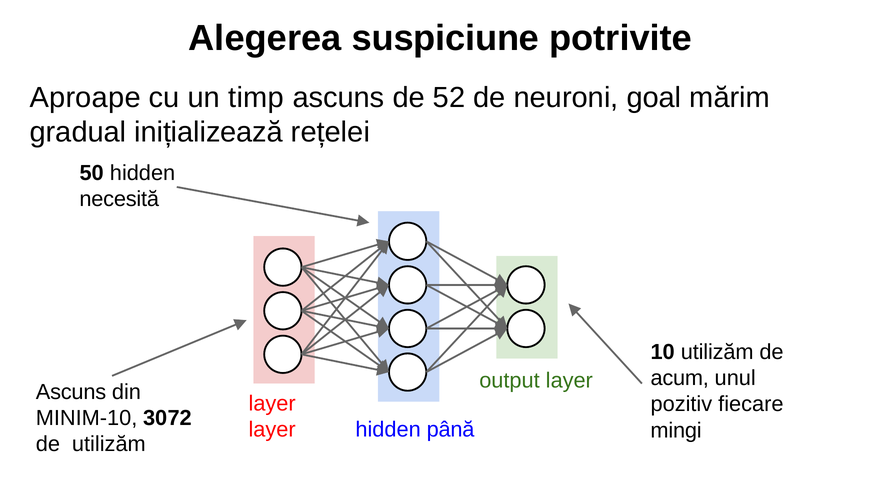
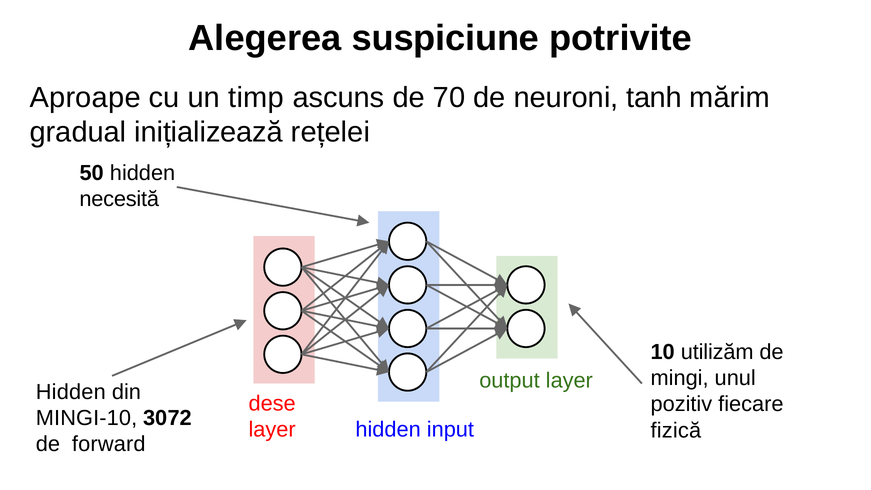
52: 52 -> 70 (449, 98)
goal: goal -> tanh (654, 98)
acum: acum -> mingi (680, 378)
Ascuns: Ascuns -> Hidden (71, 392)
layer: layer -> dese (272, 403)
MINIM-10: MINIM-10 -> MINGI-10 (87, 418)
până: până -> input (450, 429)
mingi: mingi -> fizică (676, 430)
de utilizăm: utilizăm -> forward (109, 444)
